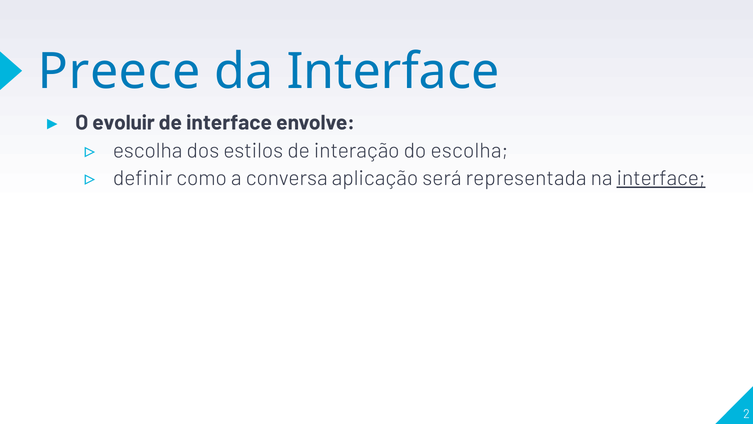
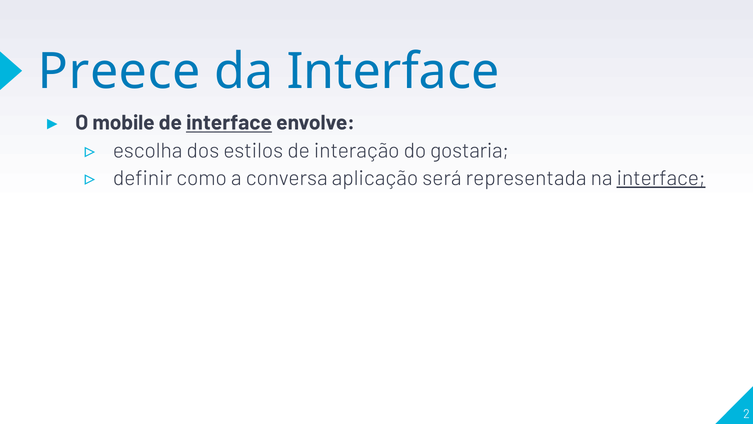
evoluir: evoluir -> mobile (124, 123)
interface underline: none -> present (229, 123)
do escolha: escolha -> gostaria (470, 151)
